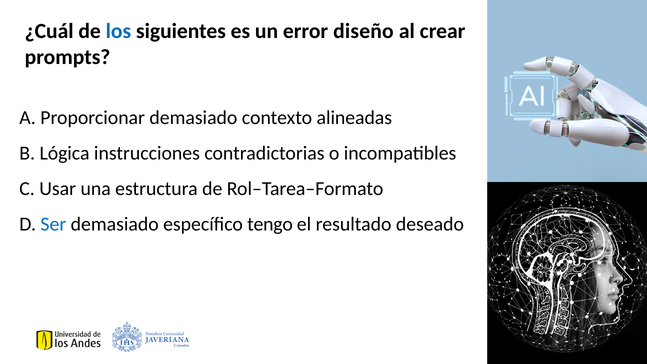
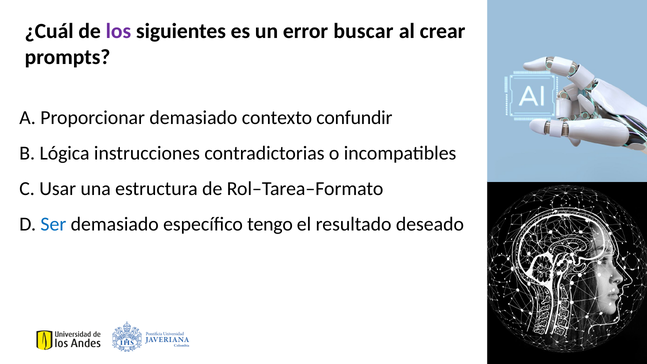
los colour: blue -> purple (118, 31)
diseño: diseño -> buscar (363, 31)
alineadas: alineadas -> confundir (354, 118)
